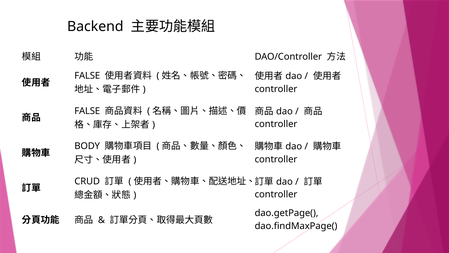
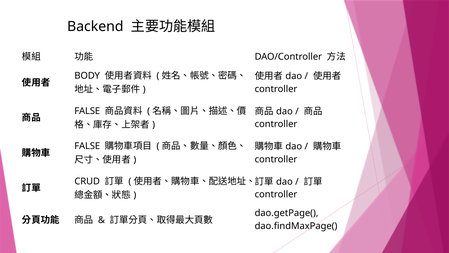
FALSE: FALSE -> BODY (87, 76)
BODY: BODY -> FALSE (87, 146)
